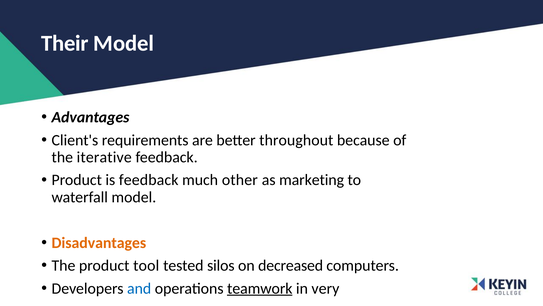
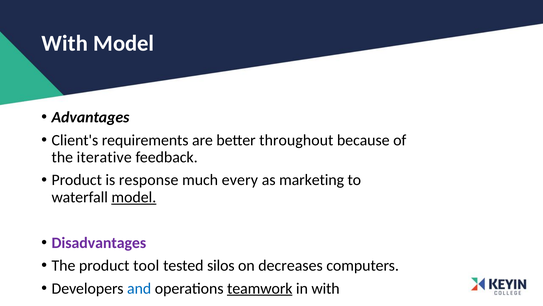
Their: Their -> With (65, 43)
is feedback: feedback -> response (149, 180)
other: other -> every (240, 180)
model underline: none -> present (134, 197)
Disadvantages colour: orange -> purple (99, 242)
decreased: decreased -> decreases (291, 265)
in very: very -> with (326, 288)
